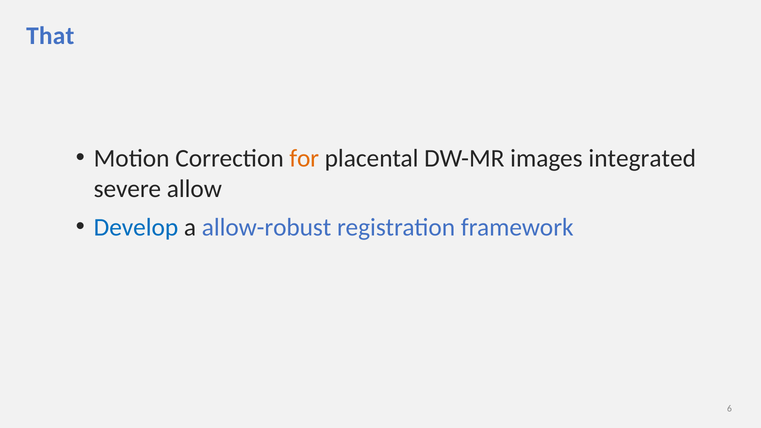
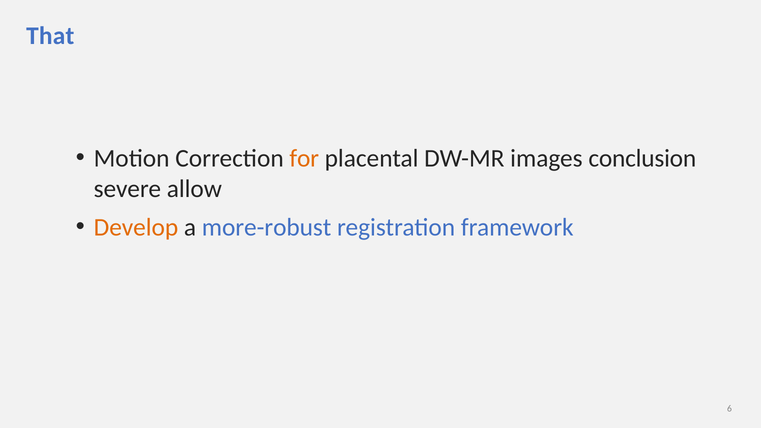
integrated: integrated -> conclusion (642, 158)
Develop colour: blue -> orange (136, 227)
allow-robust: allow-robust -> more-robust (267, 227)
